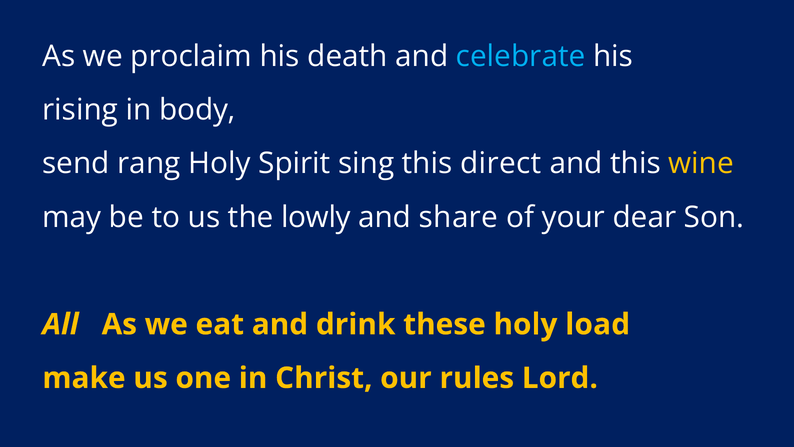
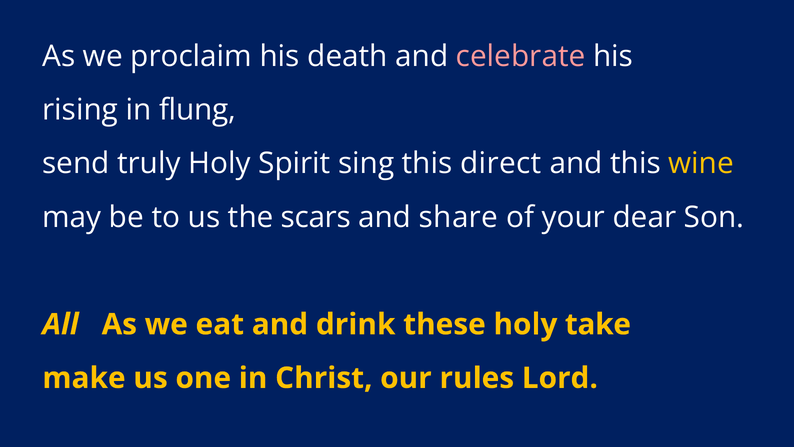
celebrate colour: light blue -> pink (521, 56)
body: body -> flung (197, 110)
rang: rang -> truly (149, 163)
lowly: lowly -> scars (316, 217)
load: load -> take (598, 324)
